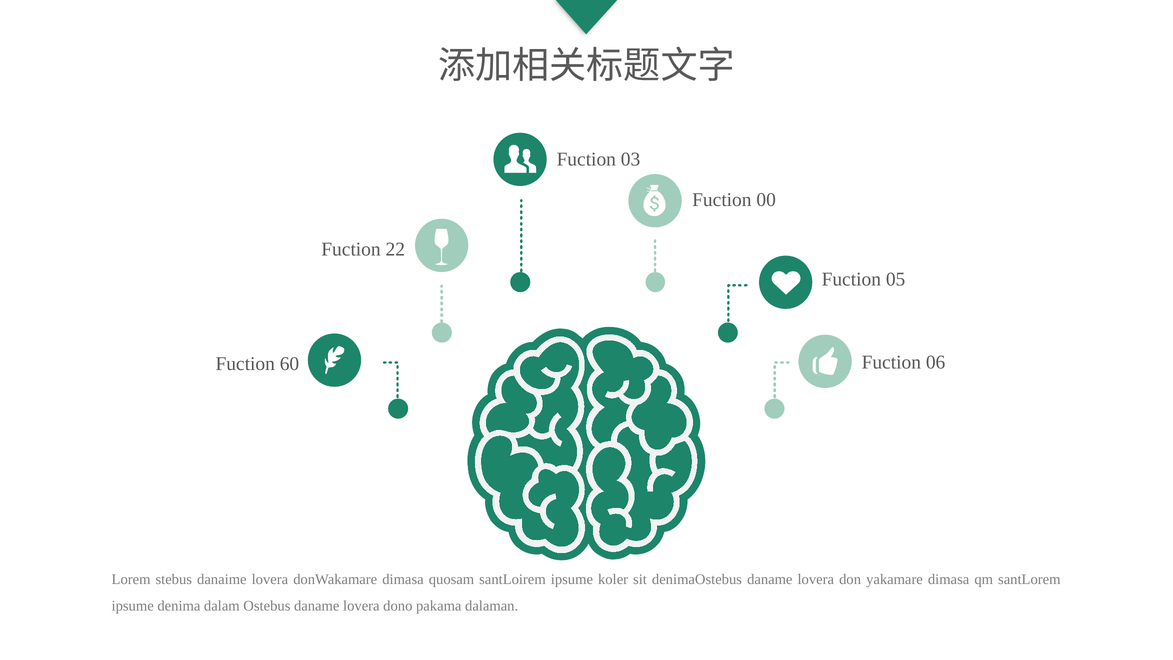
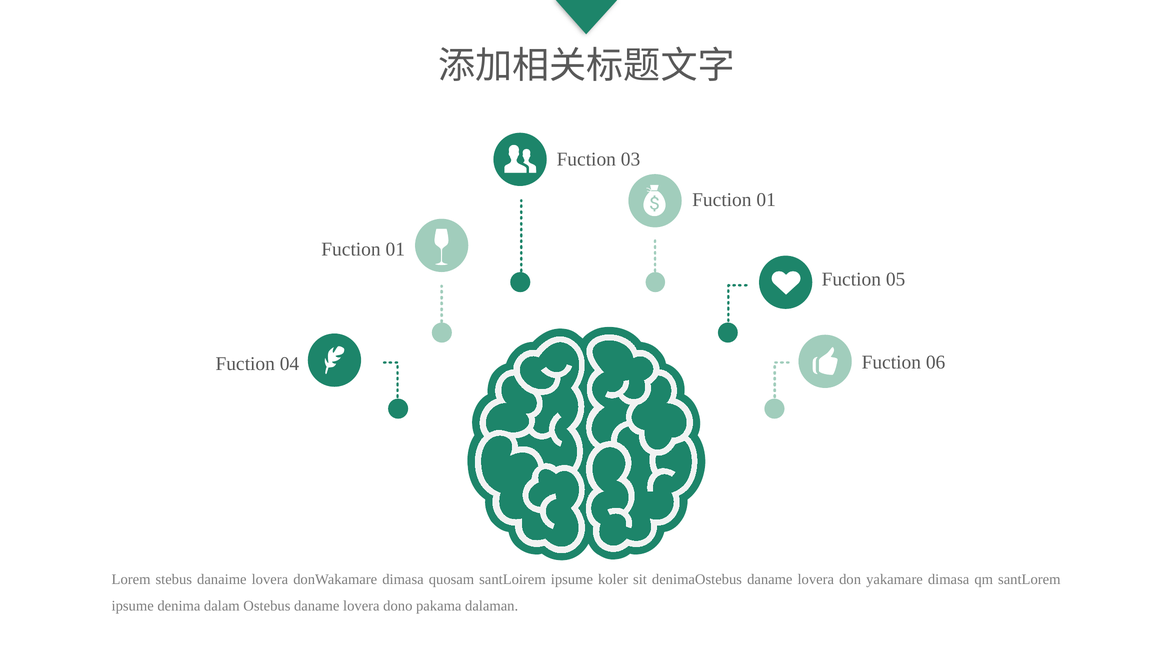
00: 00 -> 01 (766, 200)
22: 22 -> 01 (395, 249)
60: 60 -> 04 (289, 364)
